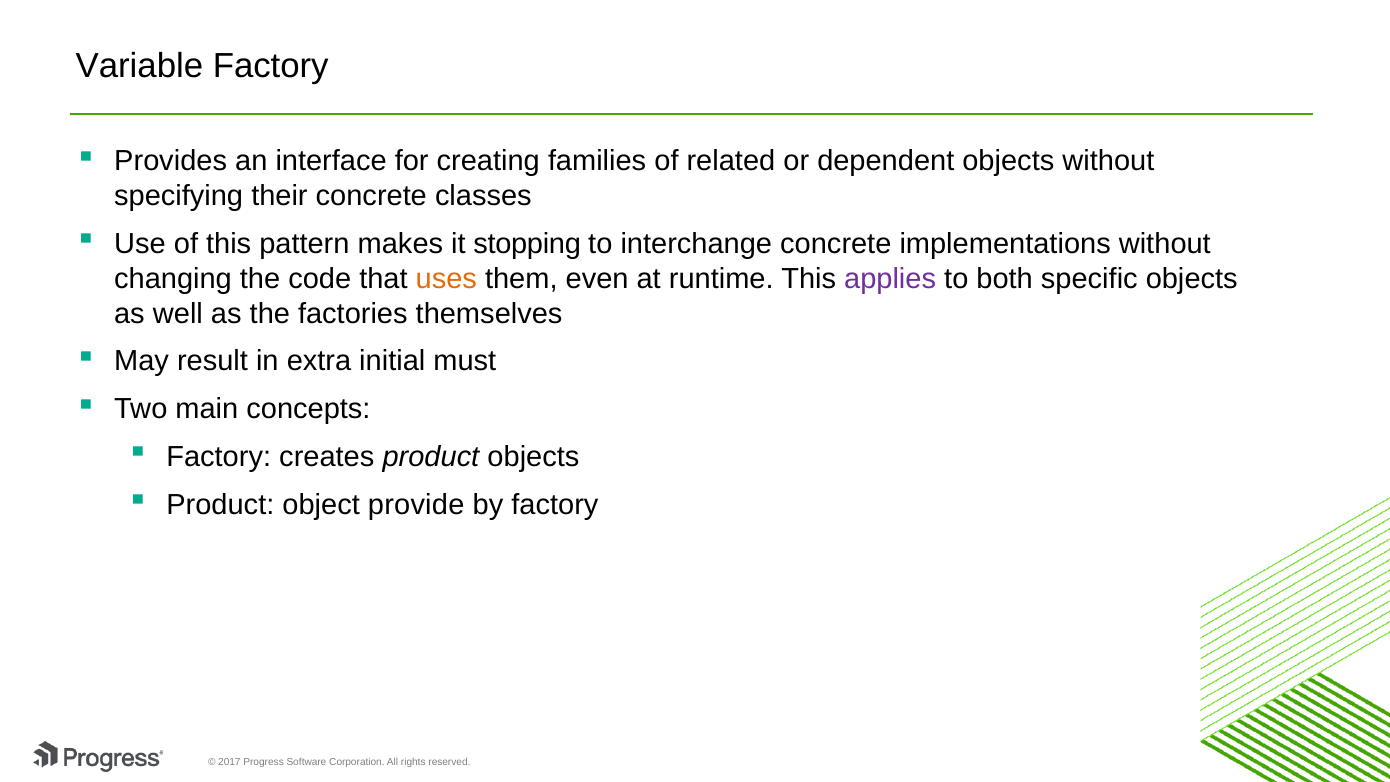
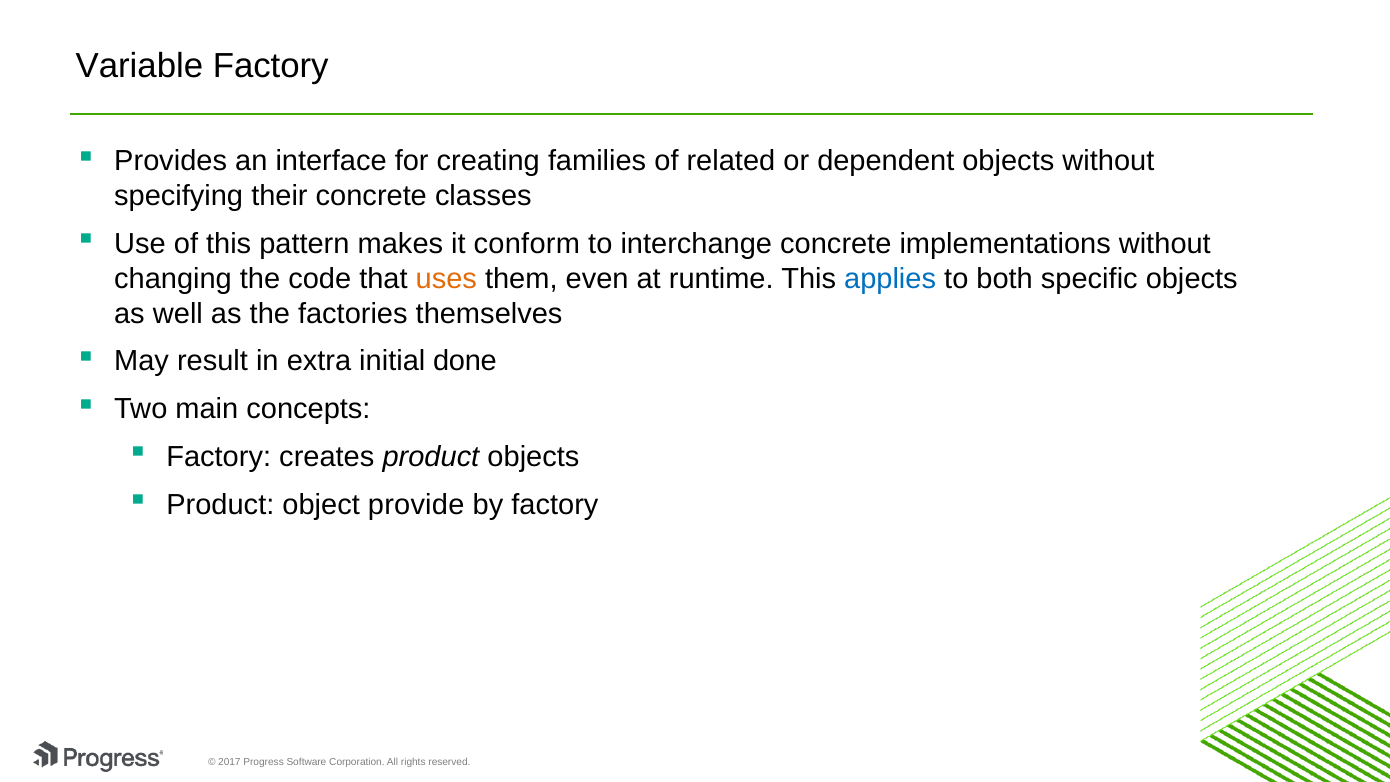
stopping: stopping -> conform (527, 244)
applies colour: purple -> blue (890, 279)
must: must -> done (465, 362)
